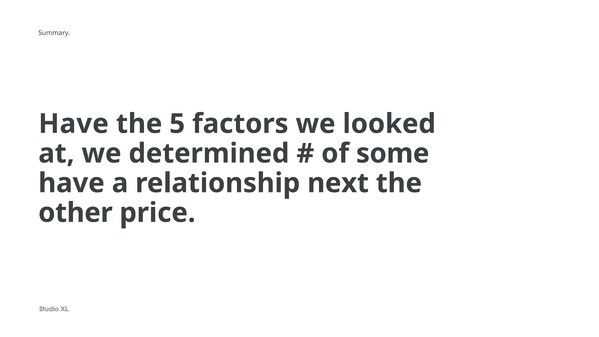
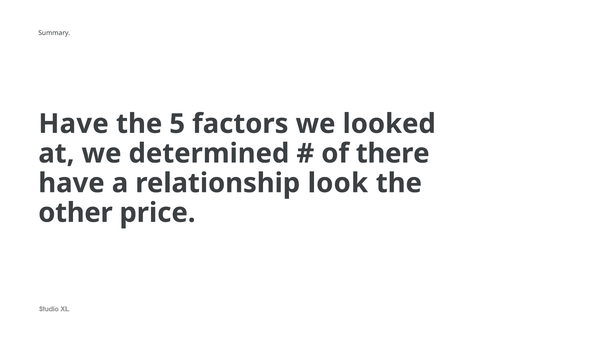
some: some -> there (393, 153)
next: next -> look (338, 183)
